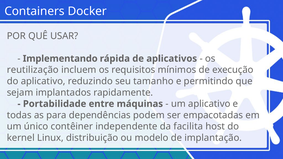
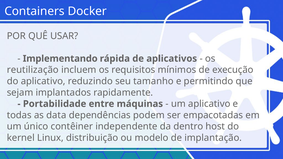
para: para -> data (56, 115)
facilita: facilita -> dentro (188, 127)
